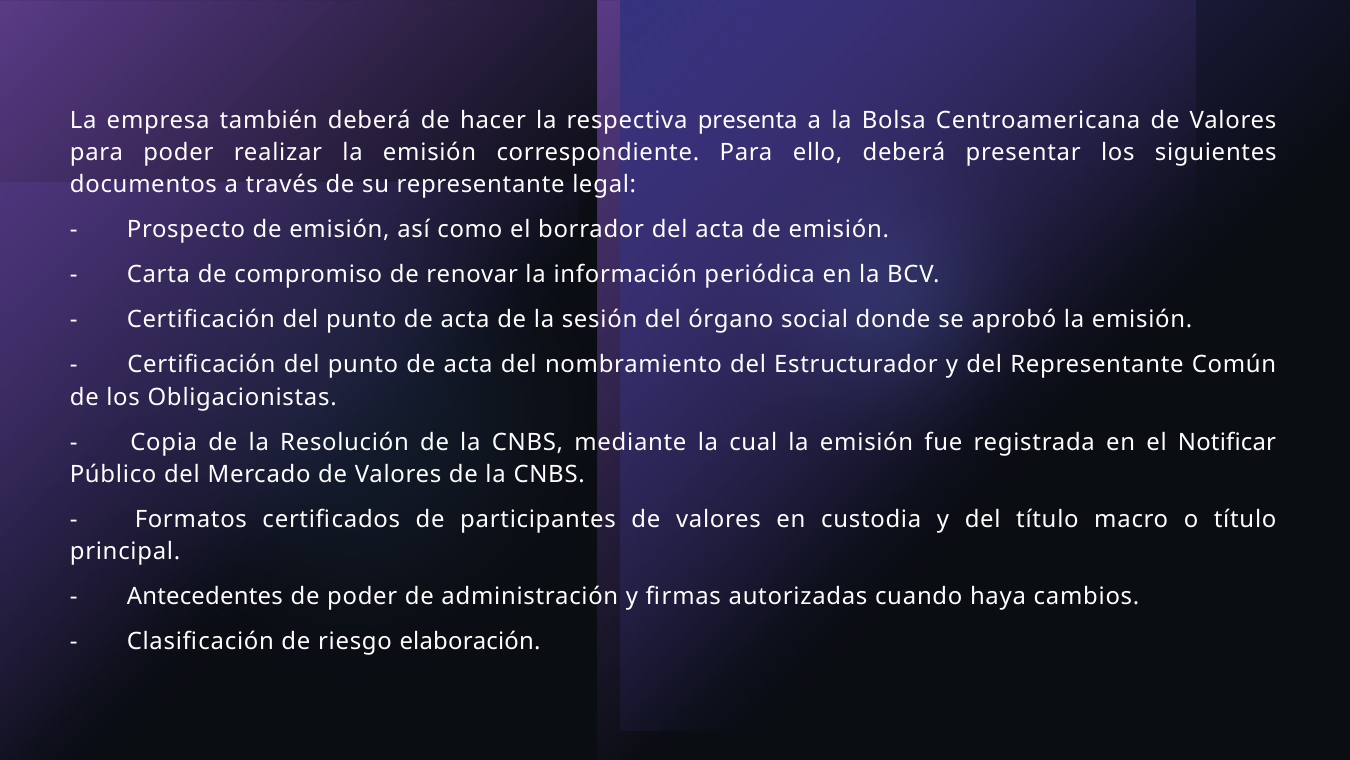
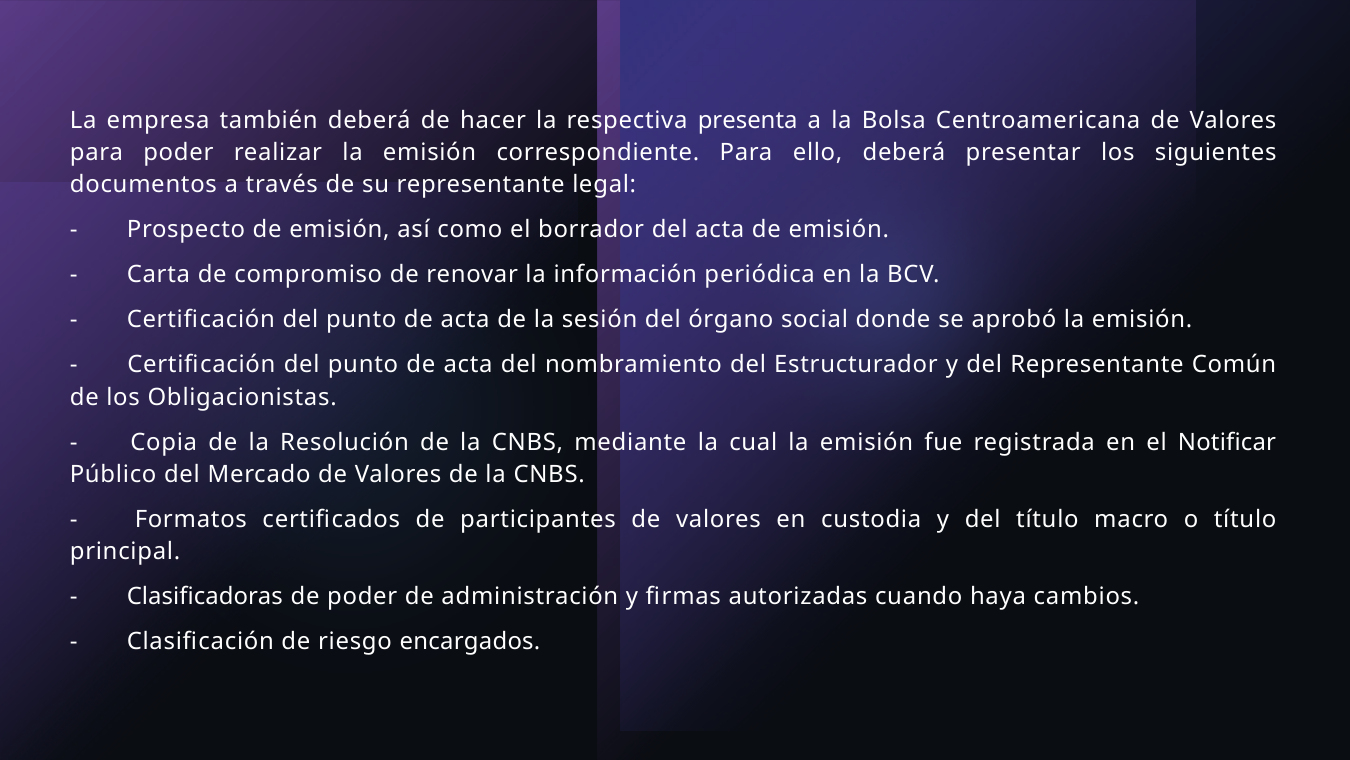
Antecedentes: Antecedentes -> Clasificadoras (205, 596)
elaboración: elaboración -> encargados (470, 641)
